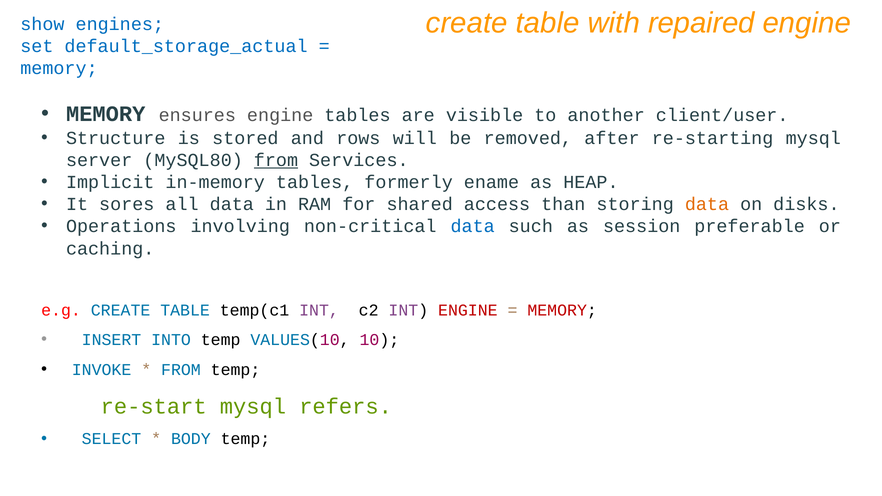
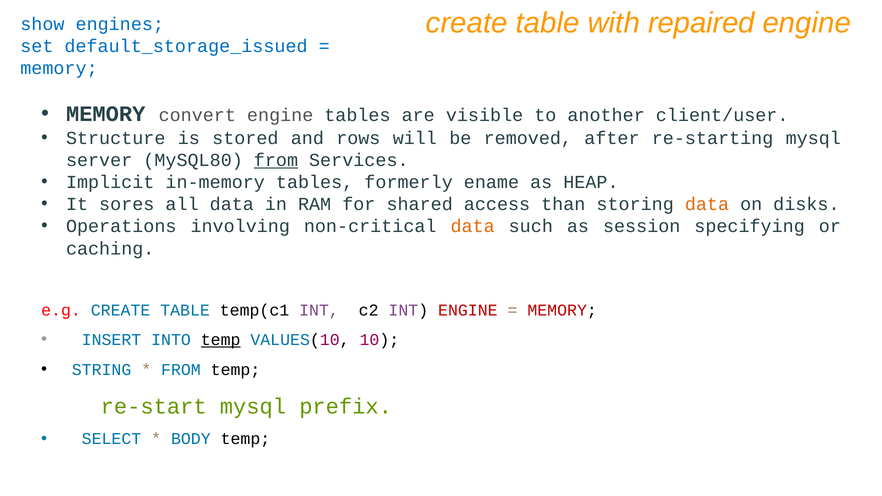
default_storage_actual: default_storage_actual -> default_storage_issued (186, 46)
ensures: ensures -> convert (197, 115)
data colour: blue -> orange (473, 226)
preferable: preferable -> specifying (750, 226)
temp underline: none -> present (221, 340)
INVOKE: INVOKE -> STRING (102, 370)
refers: refers -> prefix (346, 406)
